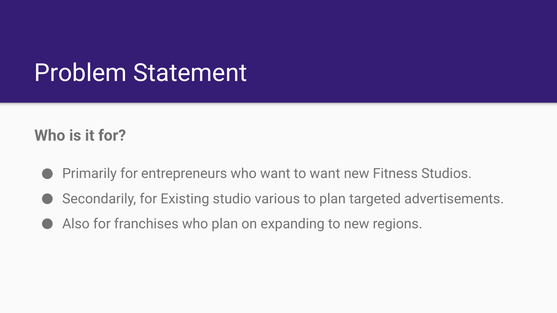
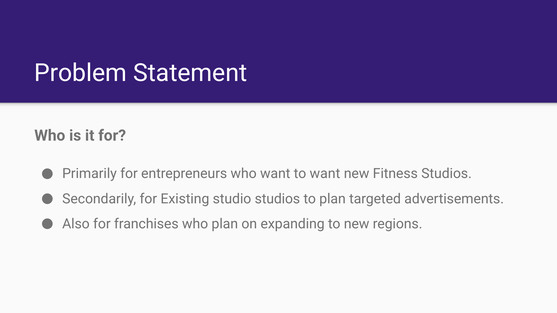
studio various: various -> studios (277, 199)
